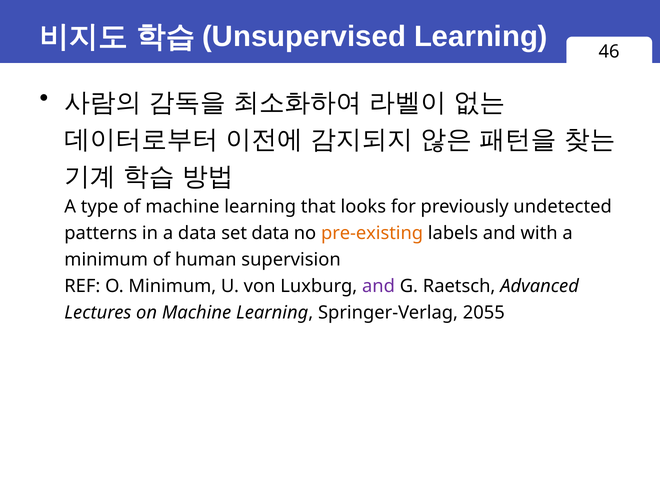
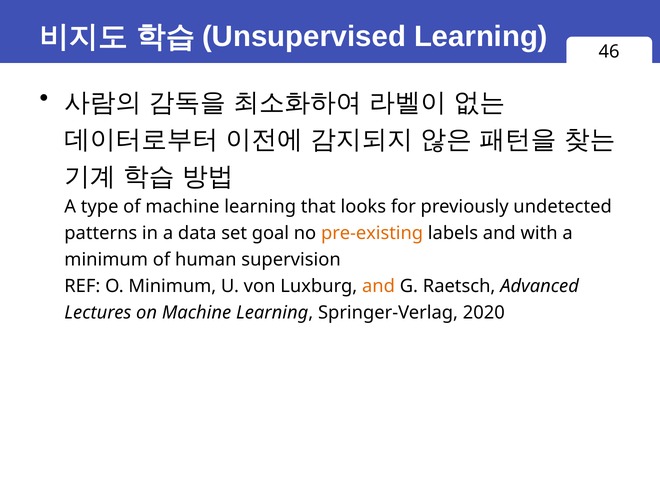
set data: data -> goal (270, 233)
and colour: purple -> orange (379, 286)
2055: 2055 -> 2020 (484, 312)
